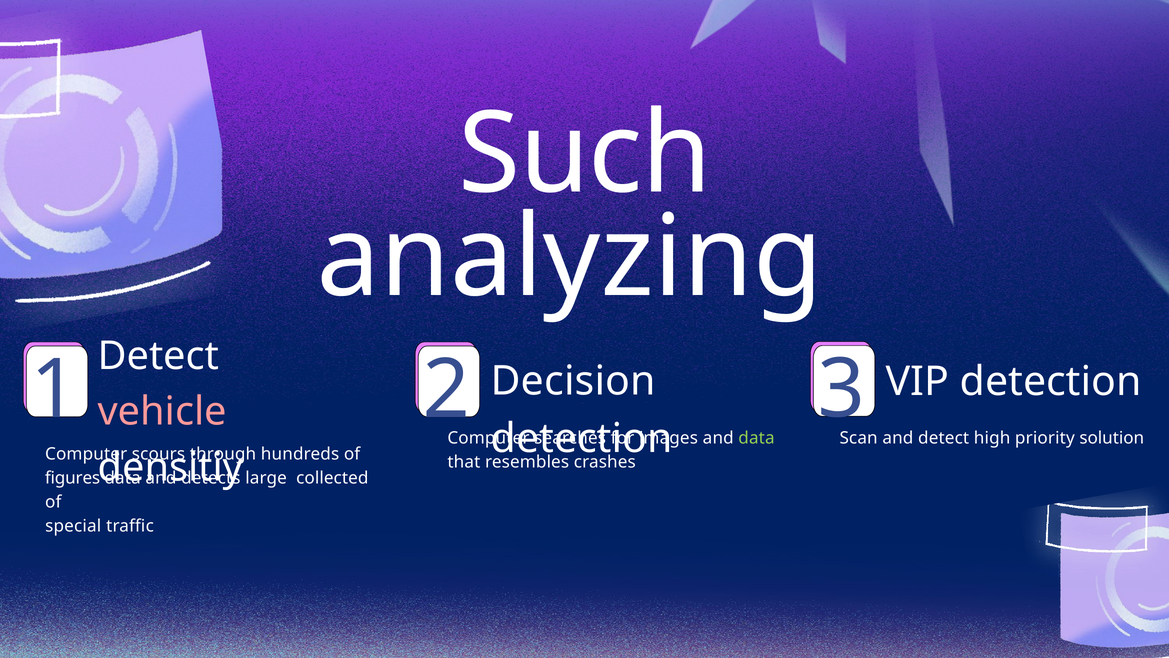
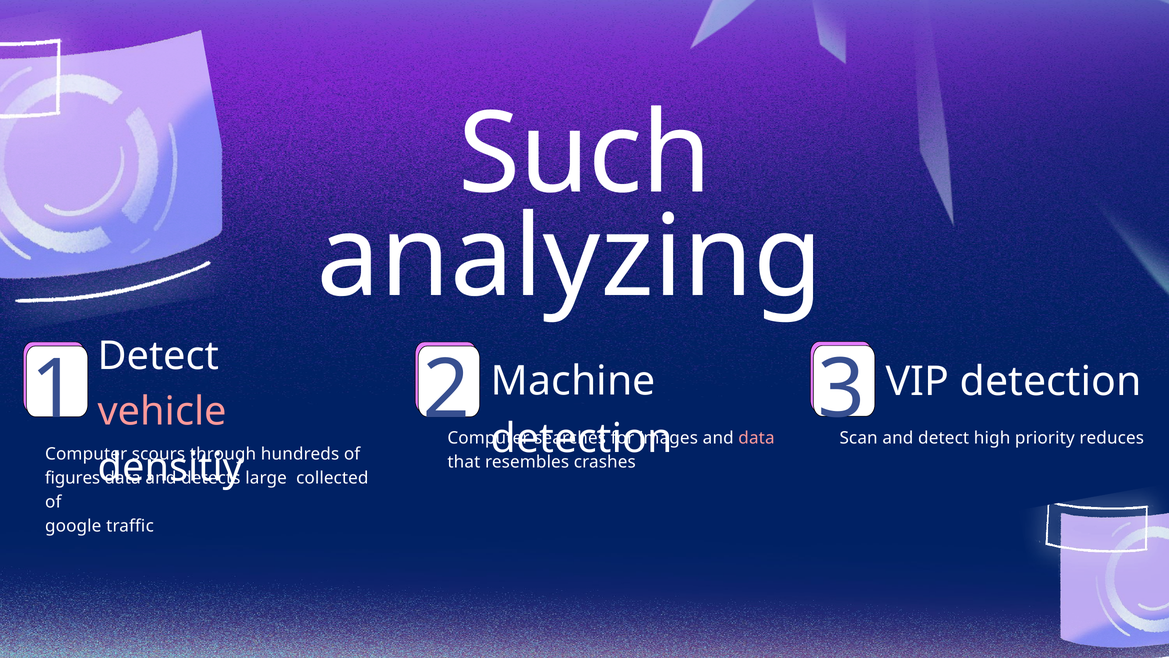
Decision: Decision -> Machine (573, 381)
solution: solution -> reduces (1112, 438)
data colour: light green -> pink (756, 438)
special: special -> google (73, 526)
